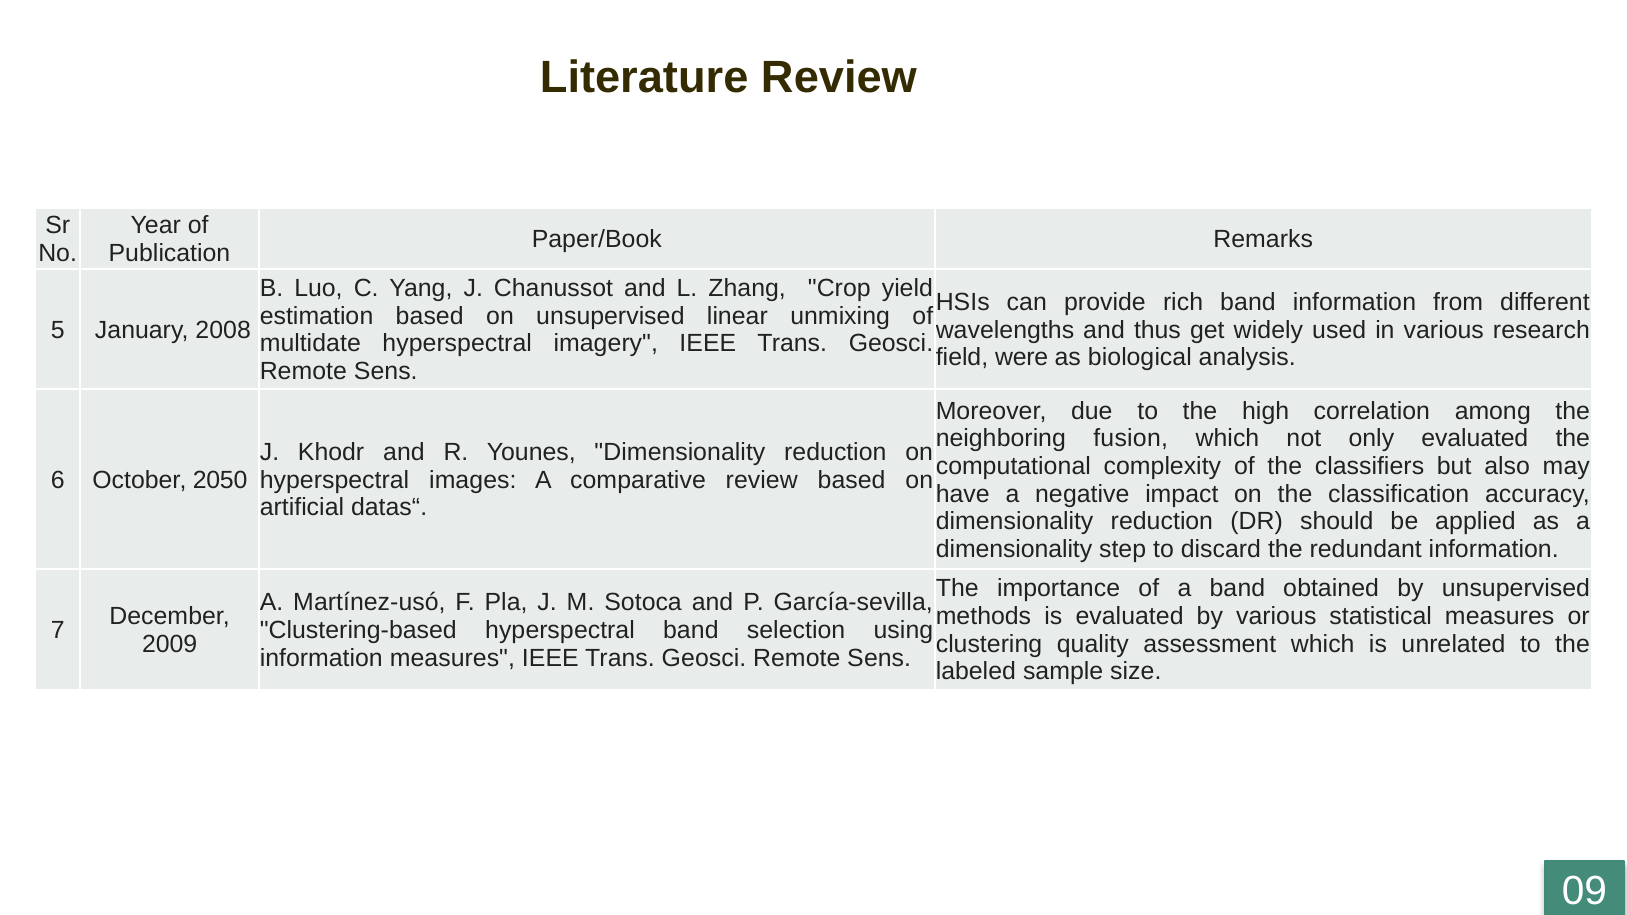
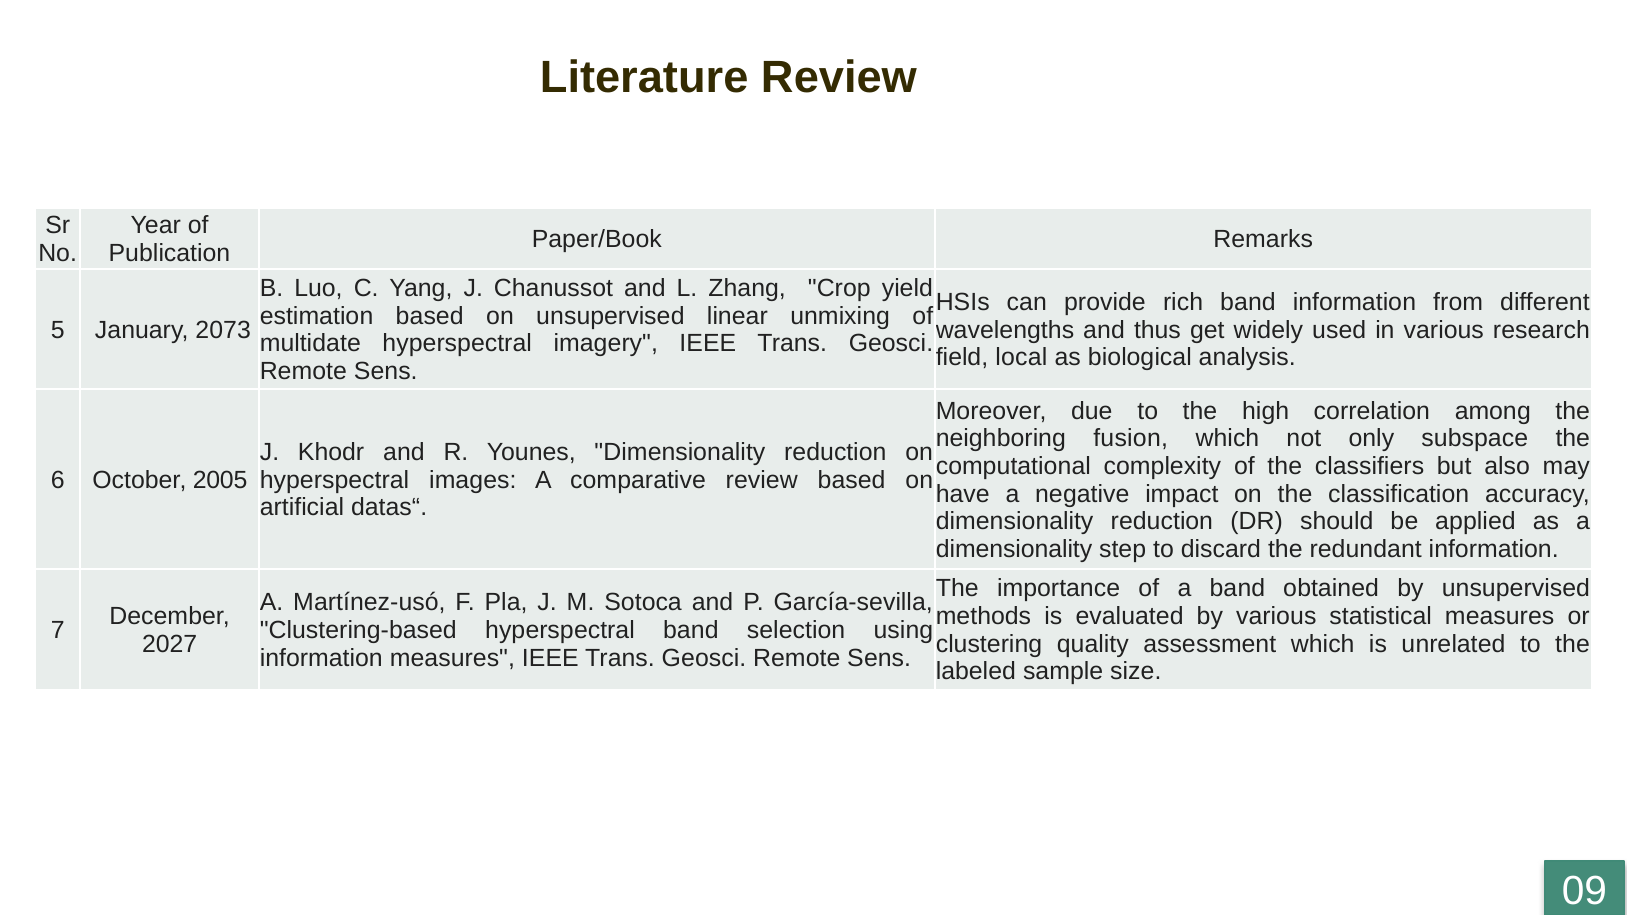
2008: 2008 -> 2073 (223, 330)
were: were -> local (1021, 358)
only evaluated: evaluated -> subspace (1475, 439)
2050: 2050 -> 2005 (220, 480)
2009: 2009 -> 2027 (170, 644)
